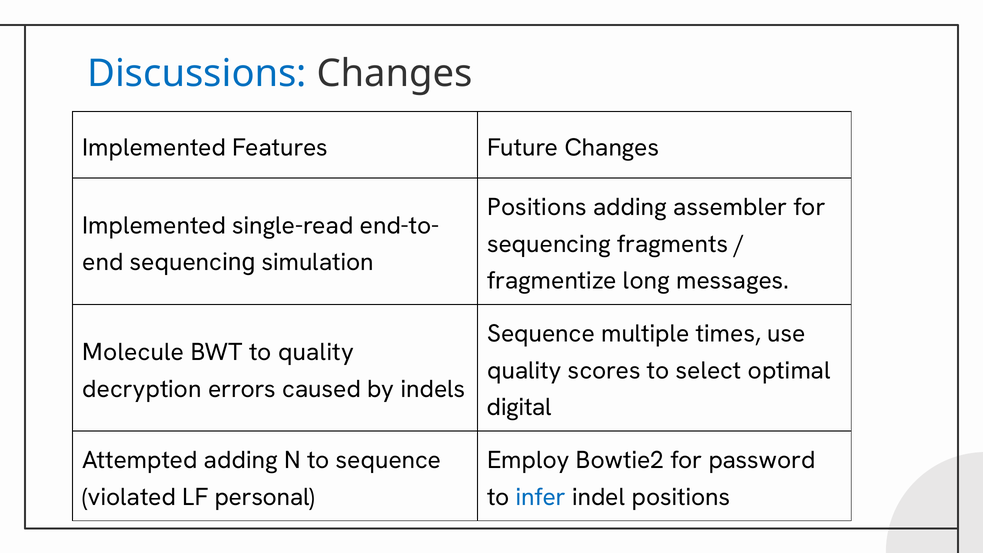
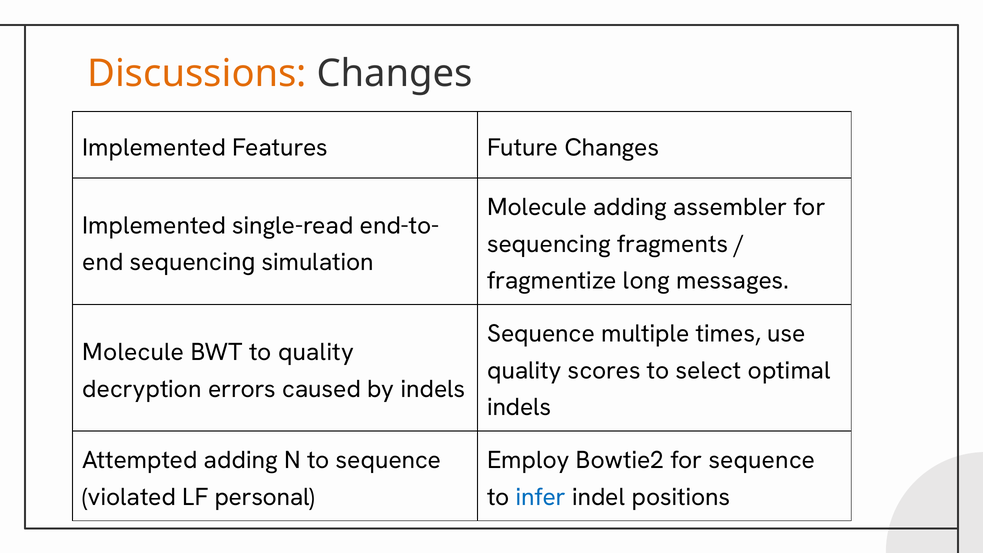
Discussions colour: blue -> orange (197, 74)
Positions: Positions -> Molecule (537, 207)
digital: digital -> indels (519, 407)
for password: password -> sequence (762, 460)
